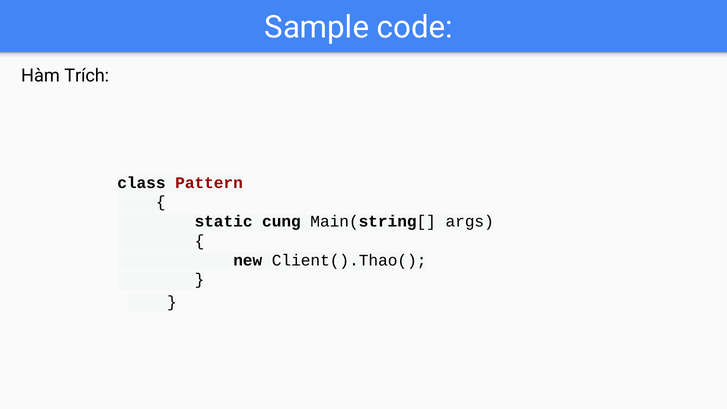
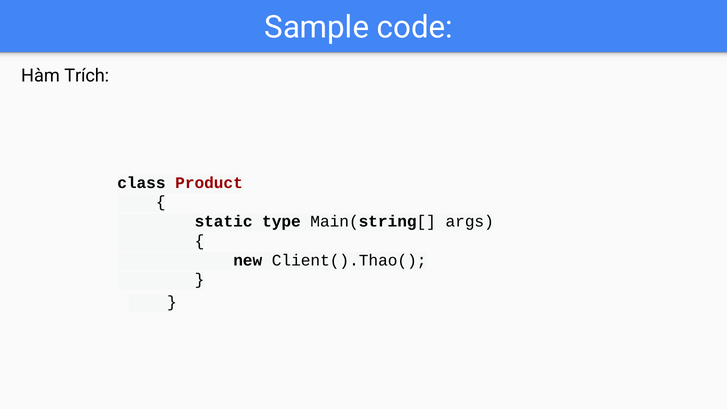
Pattern: Pattern -> Product (209, 183)
cung: cung -> type (281, 221)
